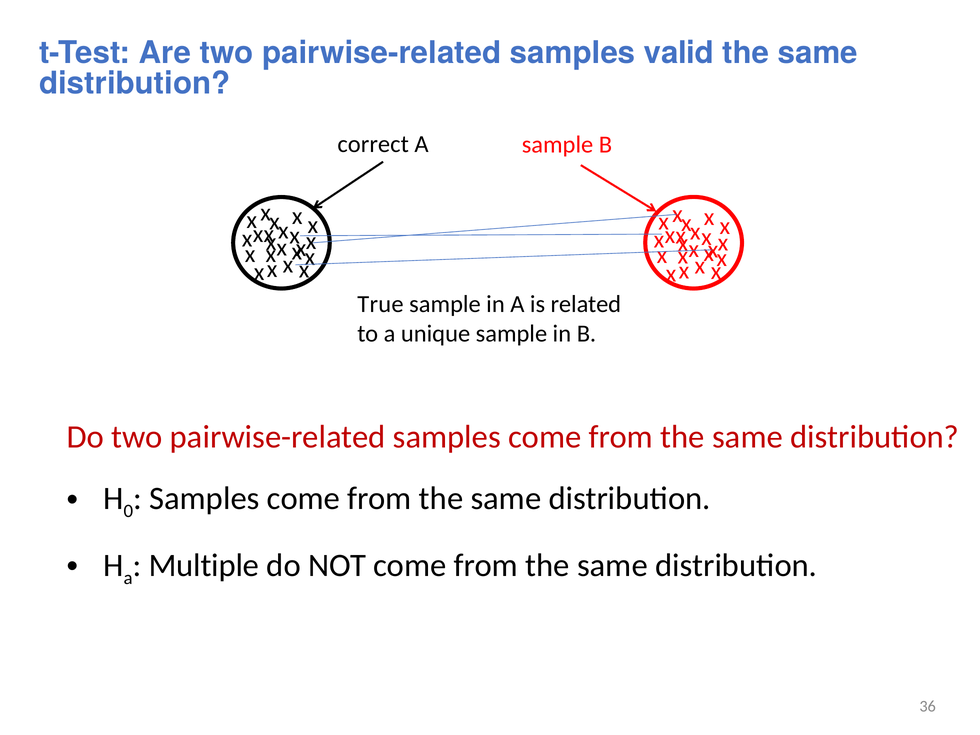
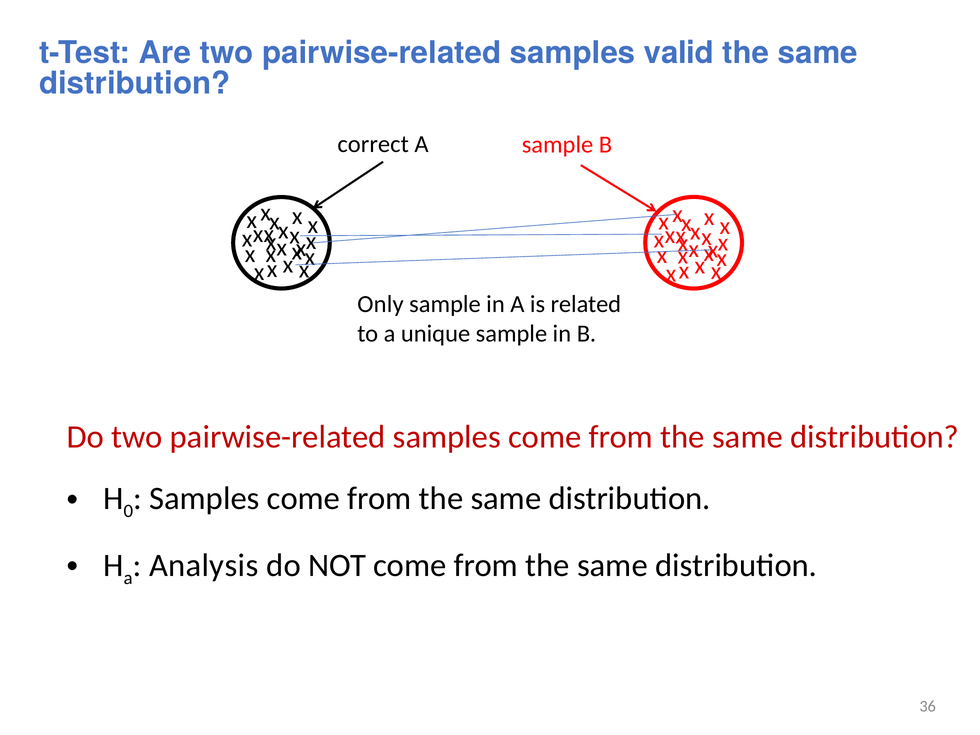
True: True -> Only (380, 304)
Multiple: Multiple -> Analysis (204, 565)
